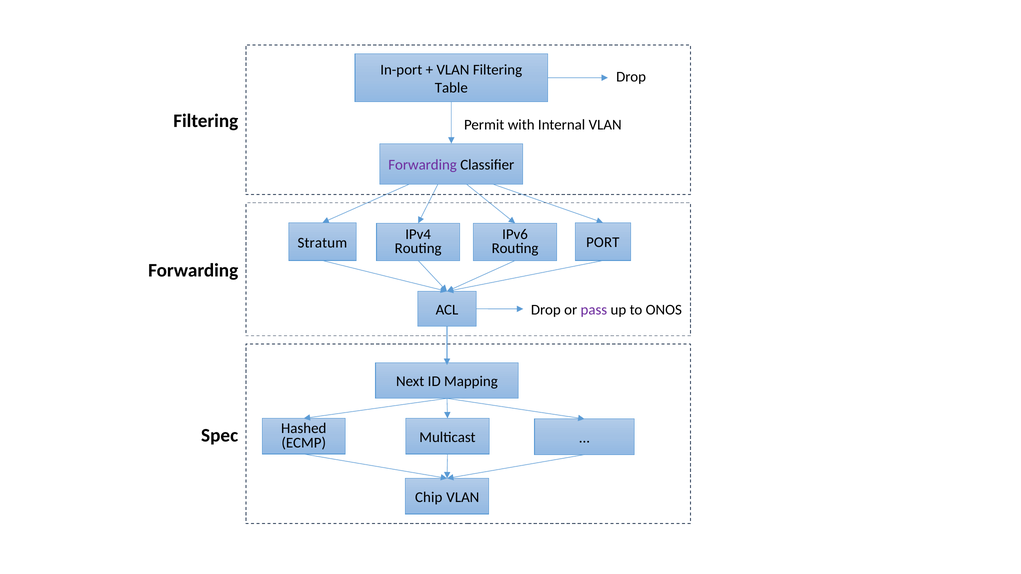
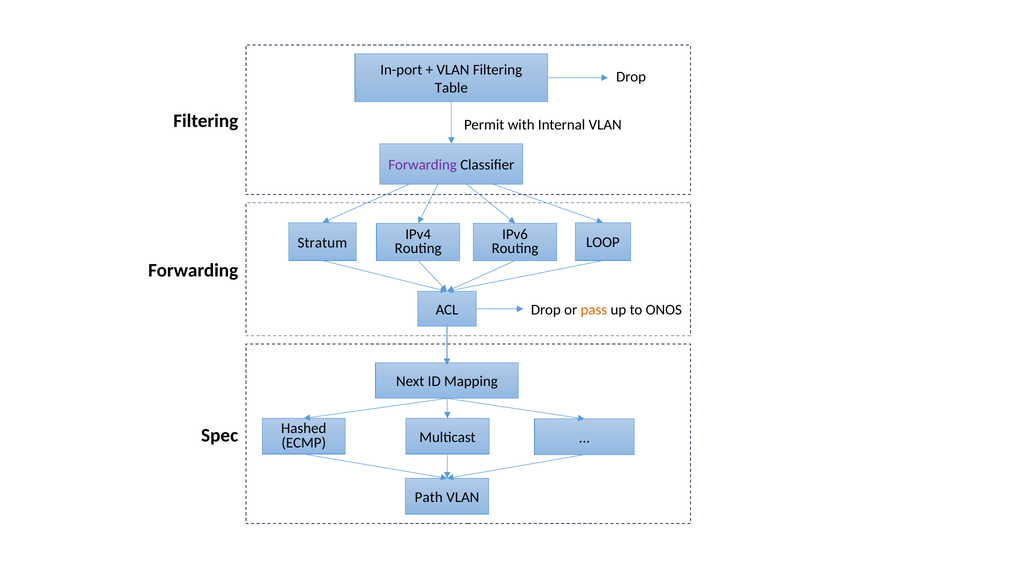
PORT: PORT -> LOOP (603, 243)
pass colour: purple -> orange (594, 310)
Chip: Chip -> Path (429, 497)
